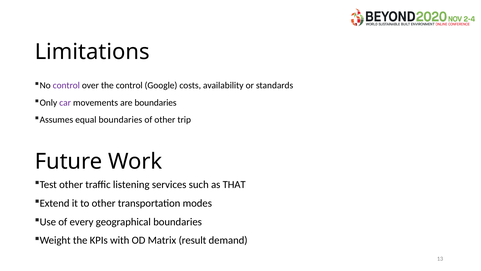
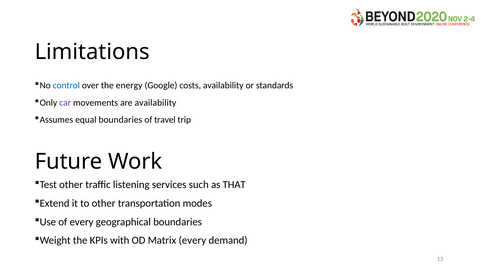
control colour: purple -> blue (66, 85)
the control: control -> energy (129, 85)
are boundaries: boundaries -> availability (155, 102)
of other: other -> travel (165, 120)
Matrix result: result -> every (192, 240)
